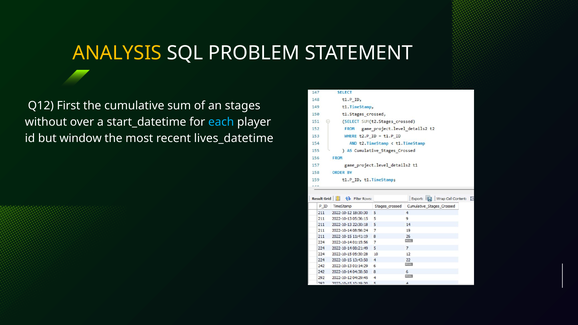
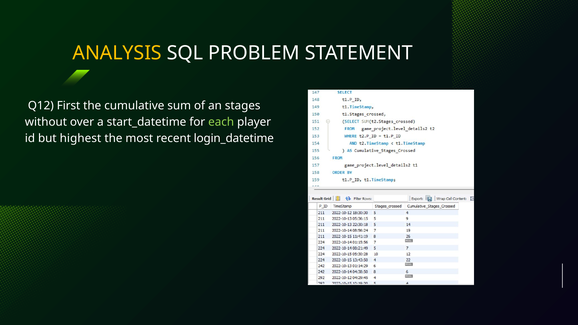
each colour: light blue -> light green (221, 122)
window: window -> highest (80, 138)
lives_datetime: lives_datetime -> login_datetime (234, 138)
